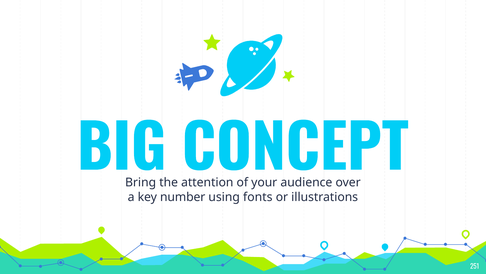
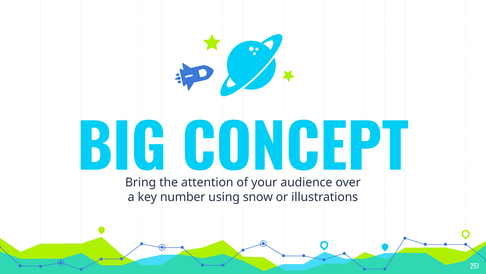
fonts: fonts -> snow (258, 197)
